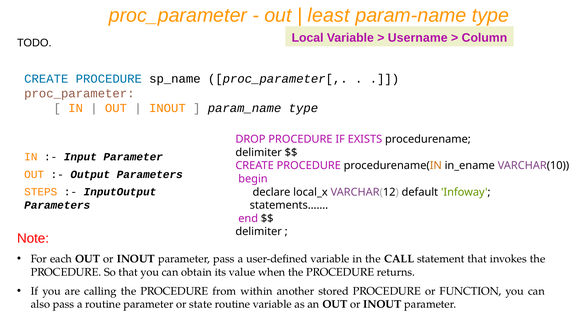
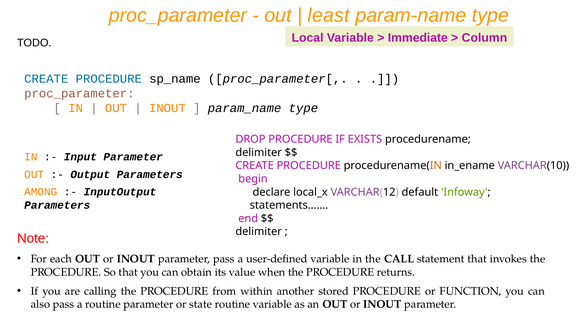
Username: Username -> Immediate (418, 38)
STEPS: STEPS -> AMONG (41, 192)
